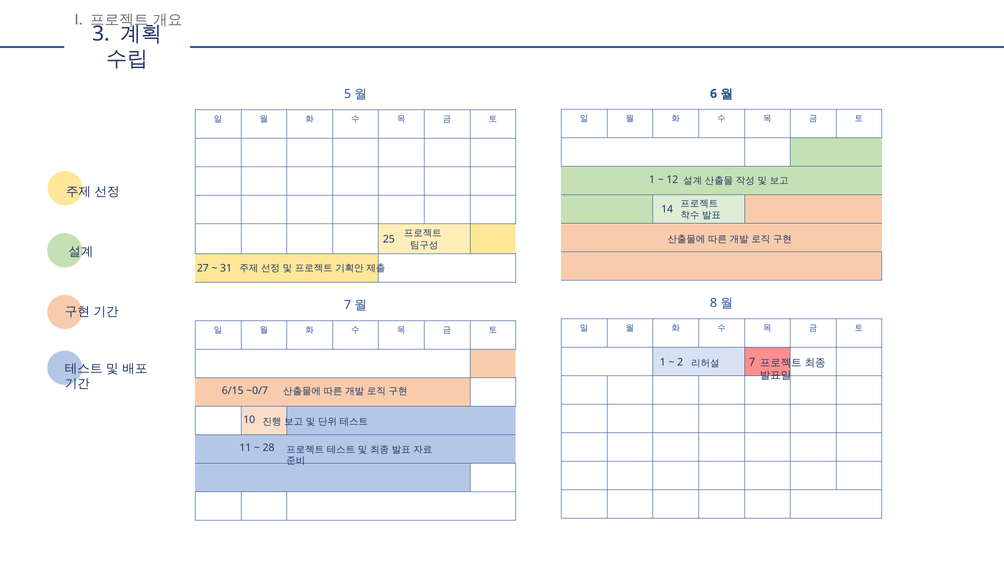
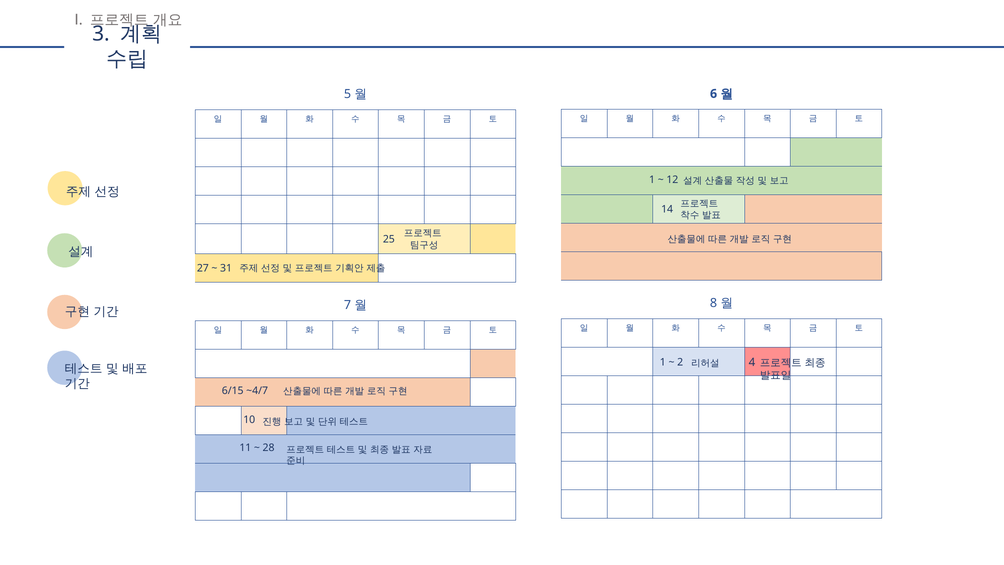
7: 7 -> 4 (752, 362)
~0/7: ~0/7 -> ~4/7 (257, 391)
